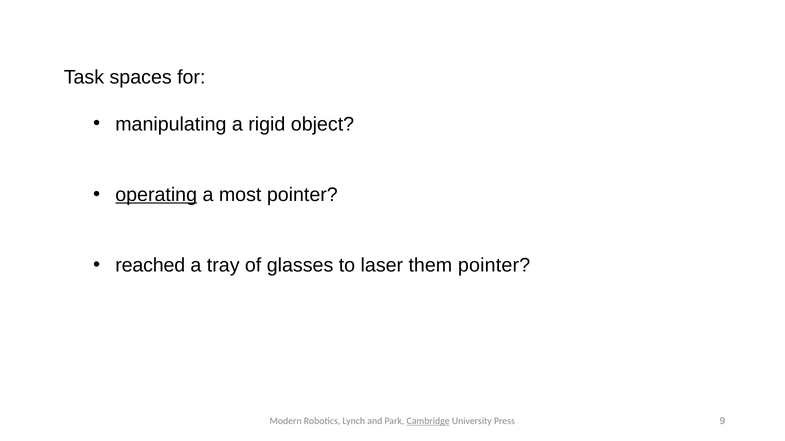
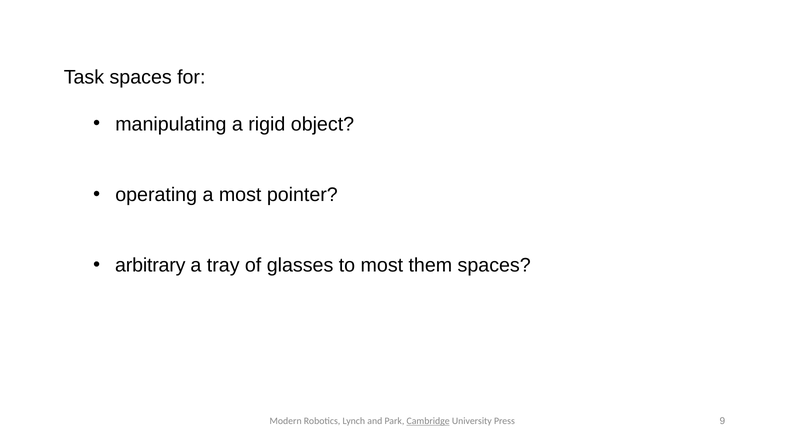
operating underline: present -> none (156, 195)
reached: reached -> arbitrary (150, 266)
to laser: laser -> most (382, 266)
them pointer: pointer -> spaces (494, 266)
